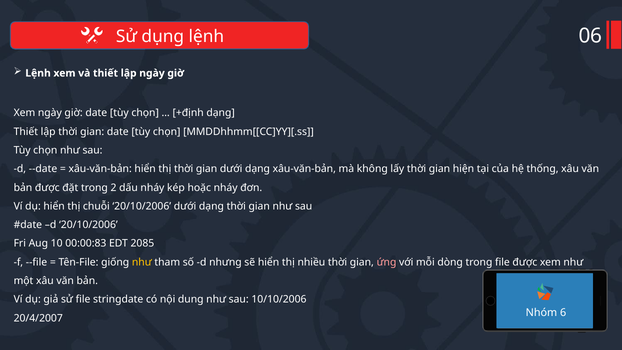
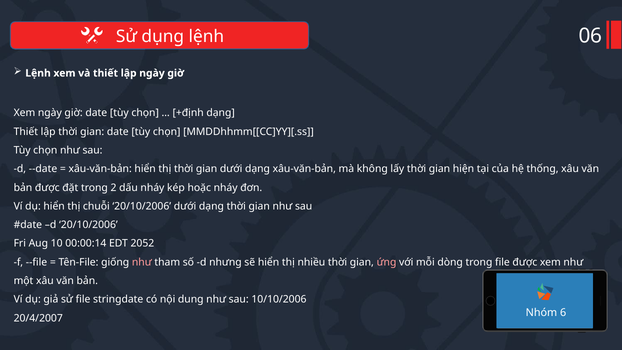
00:00:83: 00:00:83 -> 00:00:14 (86, 244)
2085: 2085 -> 2052 (142, 244)
như colour: yellow -> pink (142, 262)
